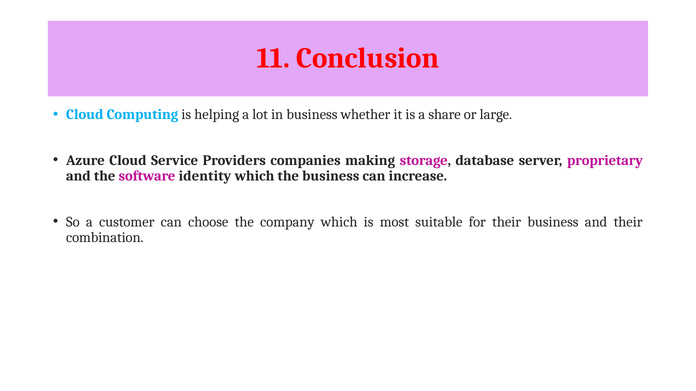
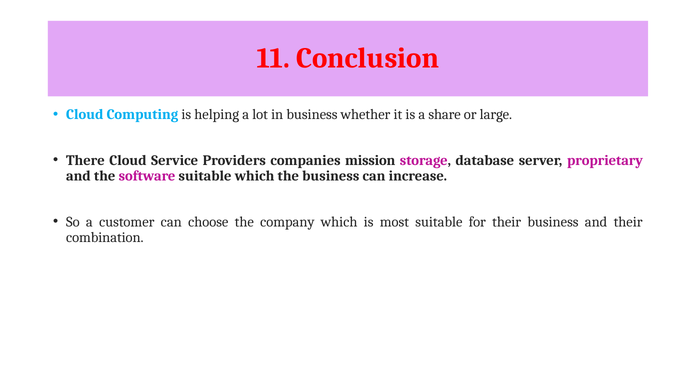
Azure: Azure -> There (85, 160)
making: making -> mission (370, 160)
software identity: identity -> suitable (205, 176)
